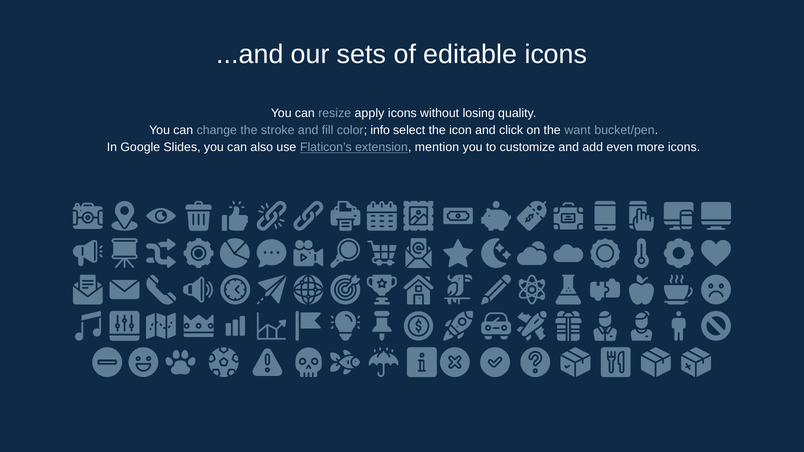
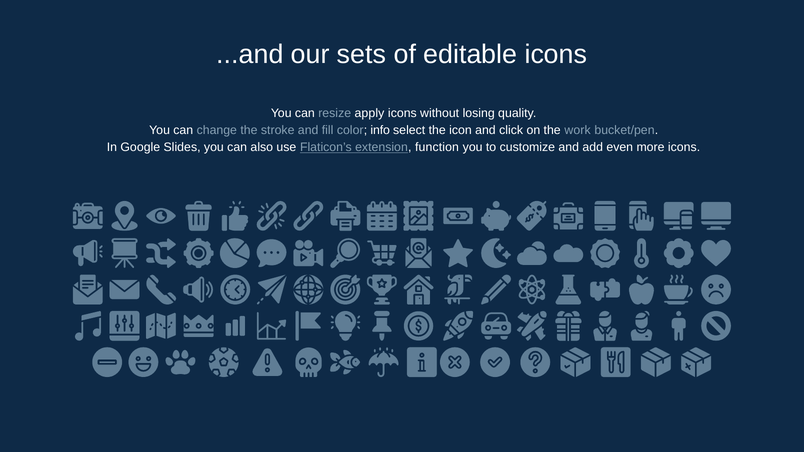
want: want -> work (578, 130)
mention: mention -> function (437, 147)
